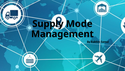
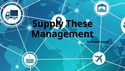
Mode: Mode -> These (79, 24)
